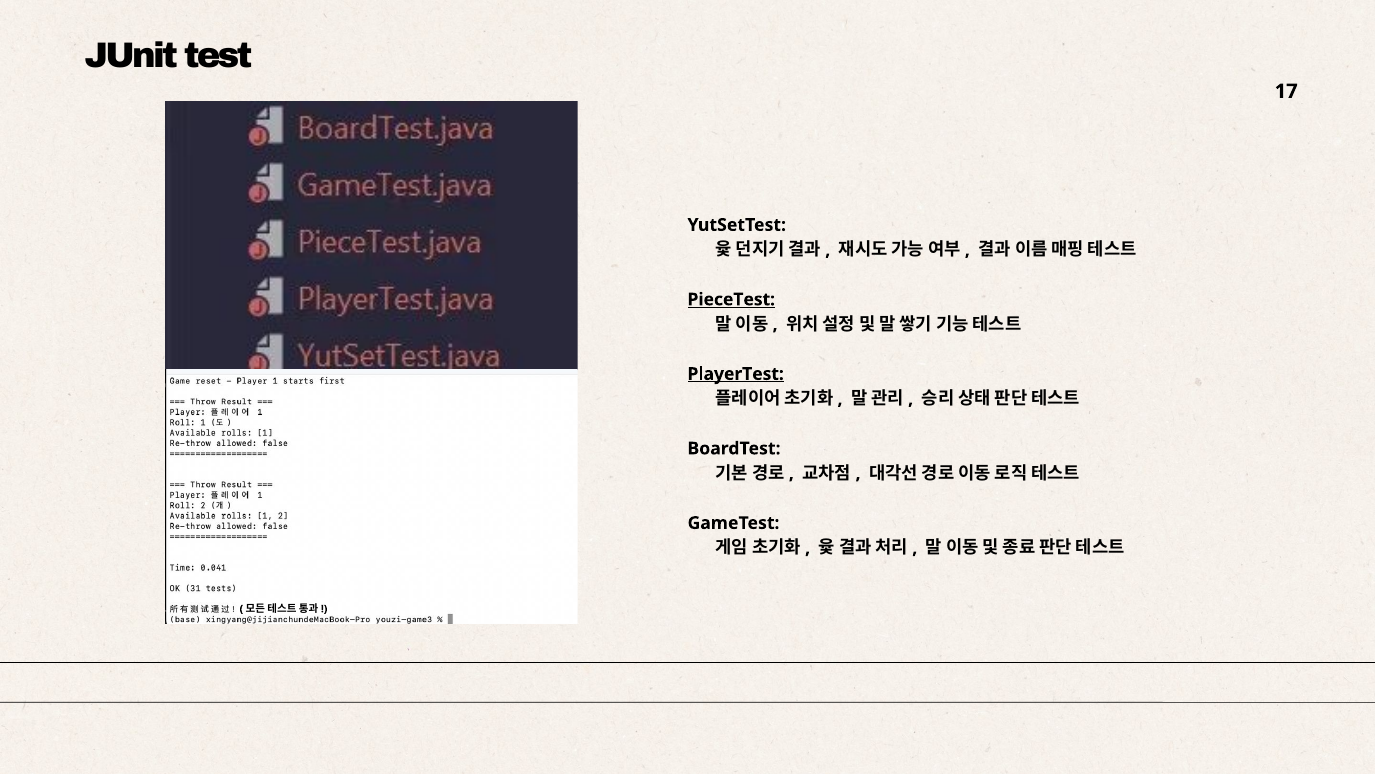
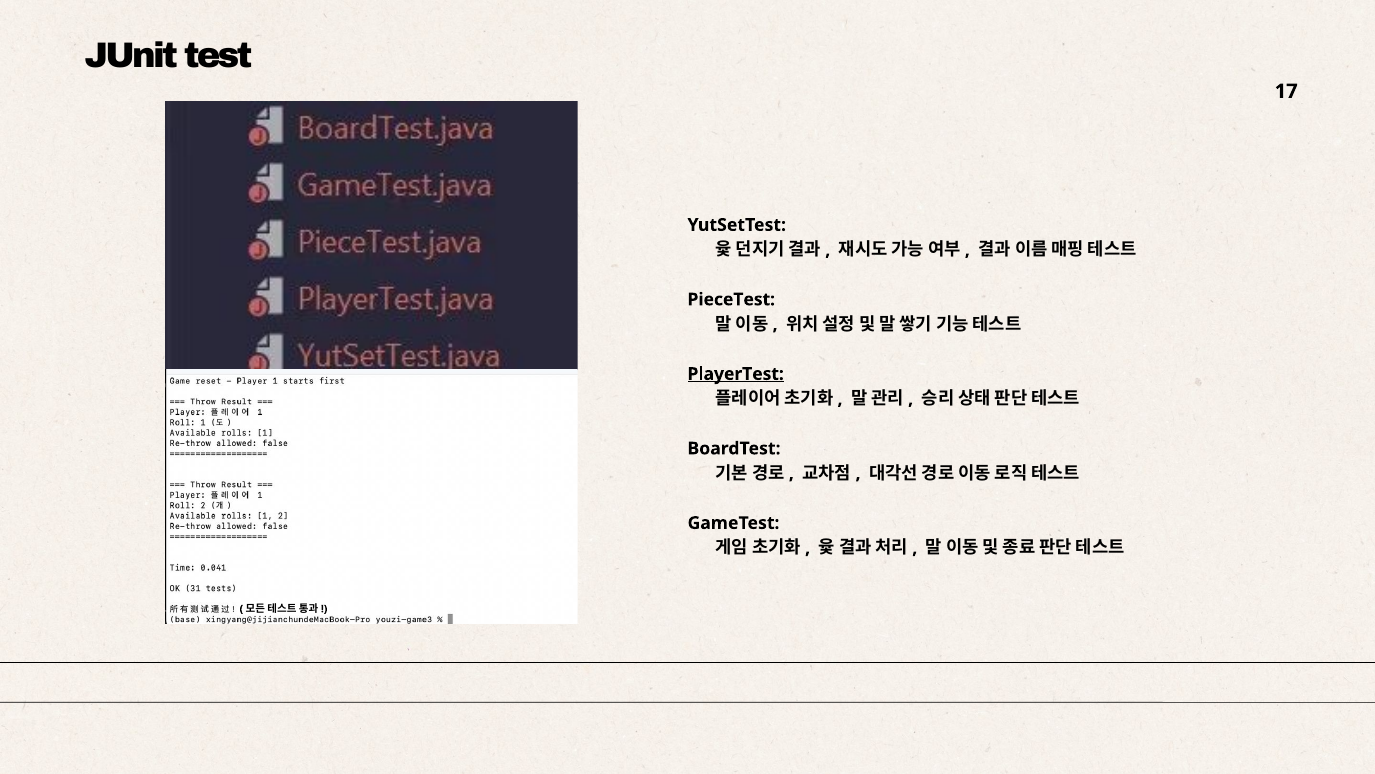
PieceTest underline: present -> none (731, 299)
